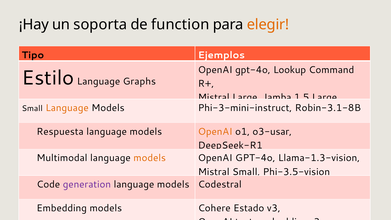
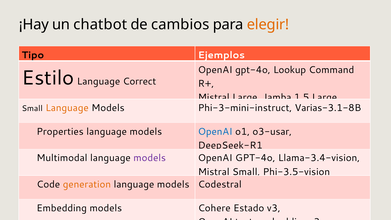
soporta: soporta -> chatbot (100, 24)
function: function -> cambios (180, 24)
Graphs: Graphs -> Correct (139, 81)
Robin-3.1-8B: Robin-3.1-8B -> Varias-3.1-8B (328, 108)
Respuesta: Respuesta -> Properties (60, 132)
OpenAI colour: orange -> blue (215, 132)
models colour: orange -> purple (150, 158)
Llama-1.3-vision: Llama-1.3-vision -> Llama-3.4-vision (319, 158)
generation colour: purple -> orange (87, 184)
